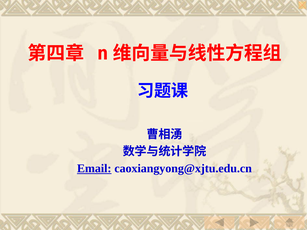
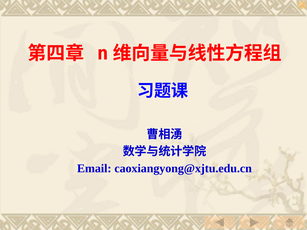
Email underline: present -> none (94, 169)
